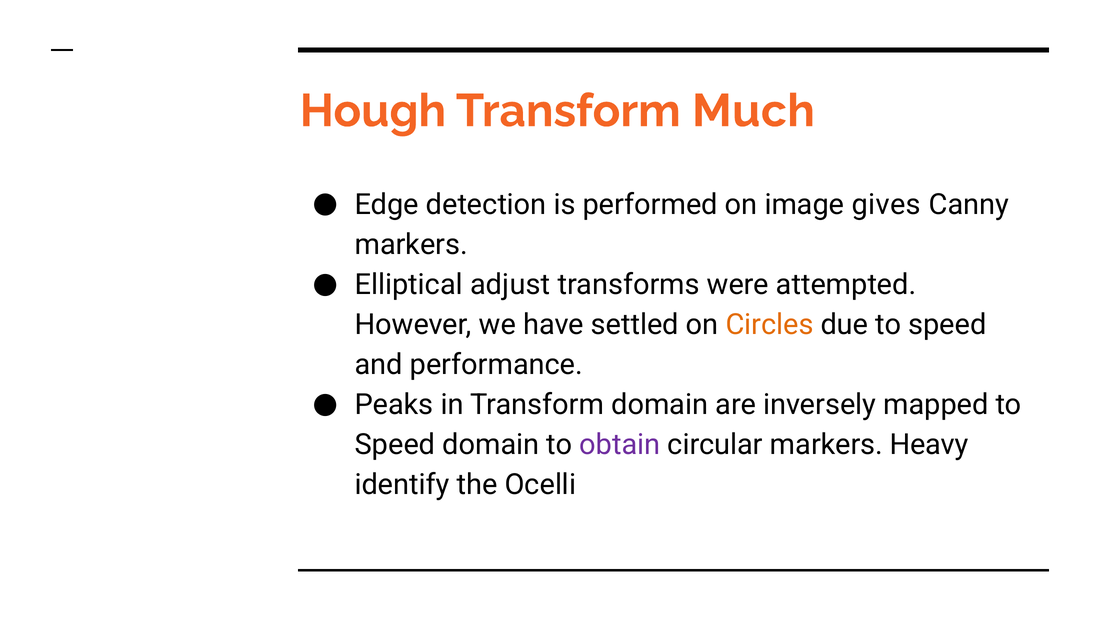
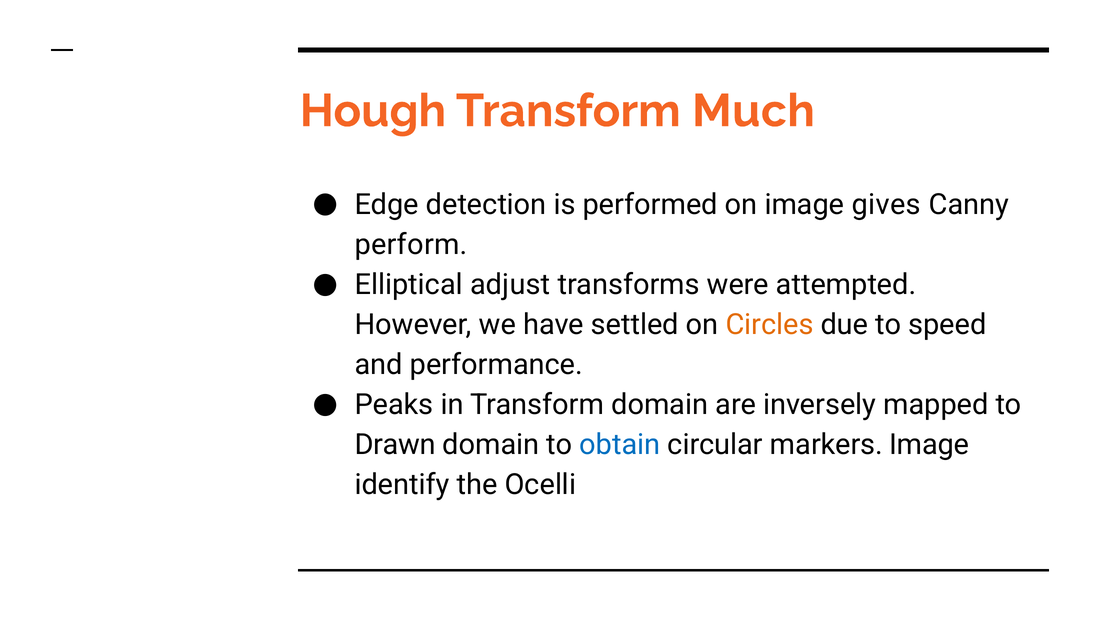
markers: markers -> perform (411, 245)
Speed: Speed -> Drawn (395, 445)
obtain colour: purple -> blue (620, 445)
markers Heavy: Heavy -> Image (929, 445)
